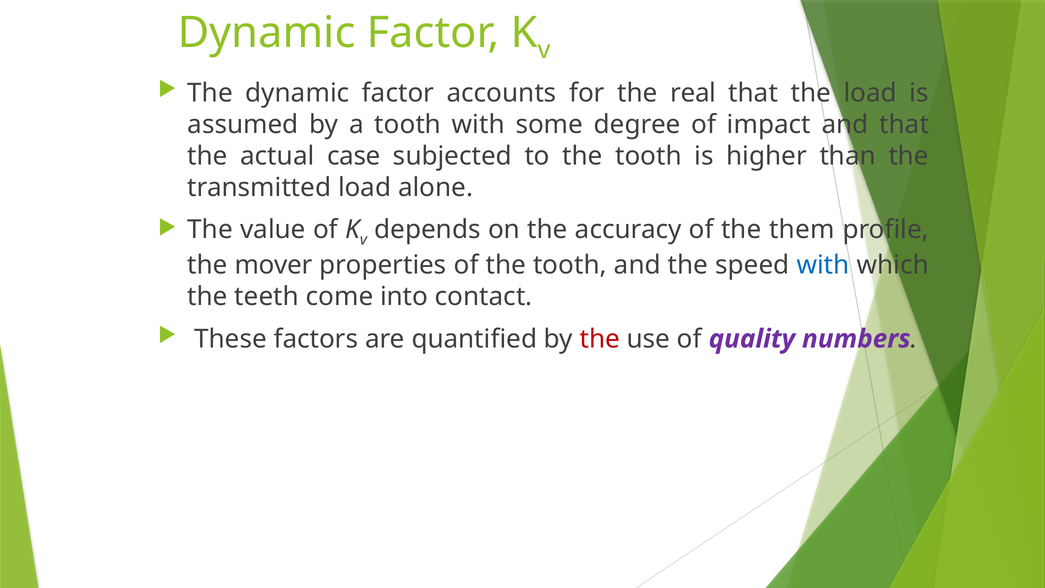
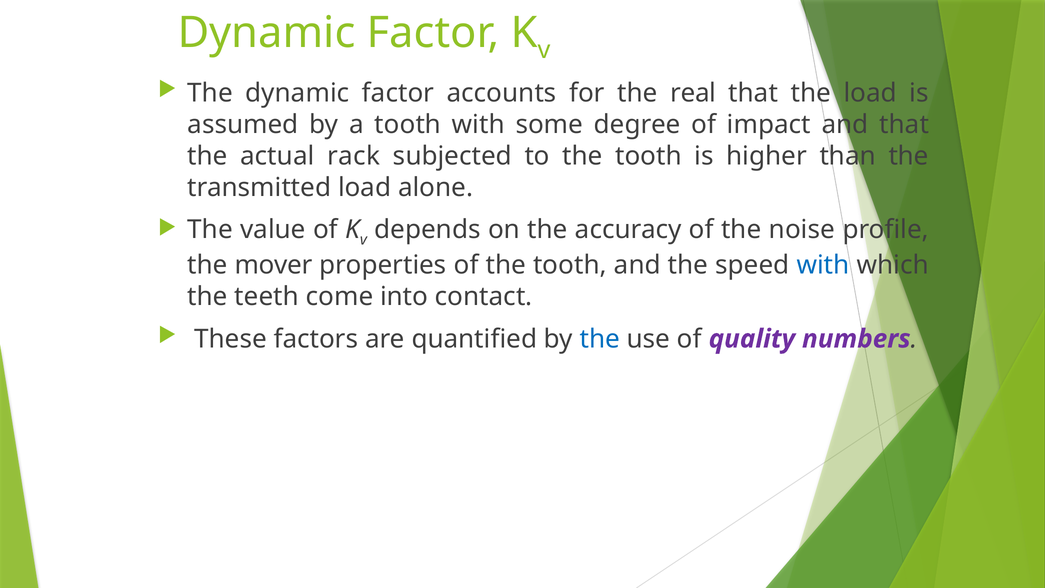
case: case -> rack (354, 156)
them: them -> noise (802, 230)
the colour: red -> blue (600, 339)
